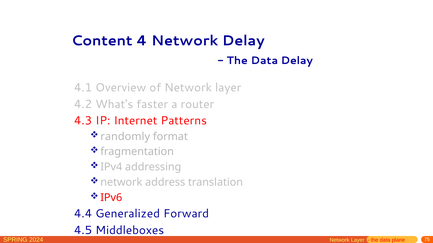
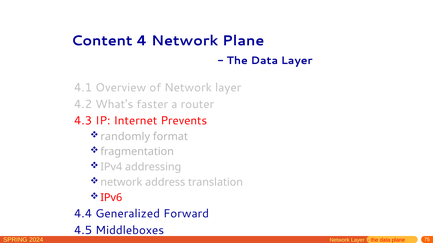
Network Delay: Delay -> Plane (243, 41)
Data Delay: Delay -> Layer (297, 61)
Patterns: Patterns -> Prevents (184, 121)
